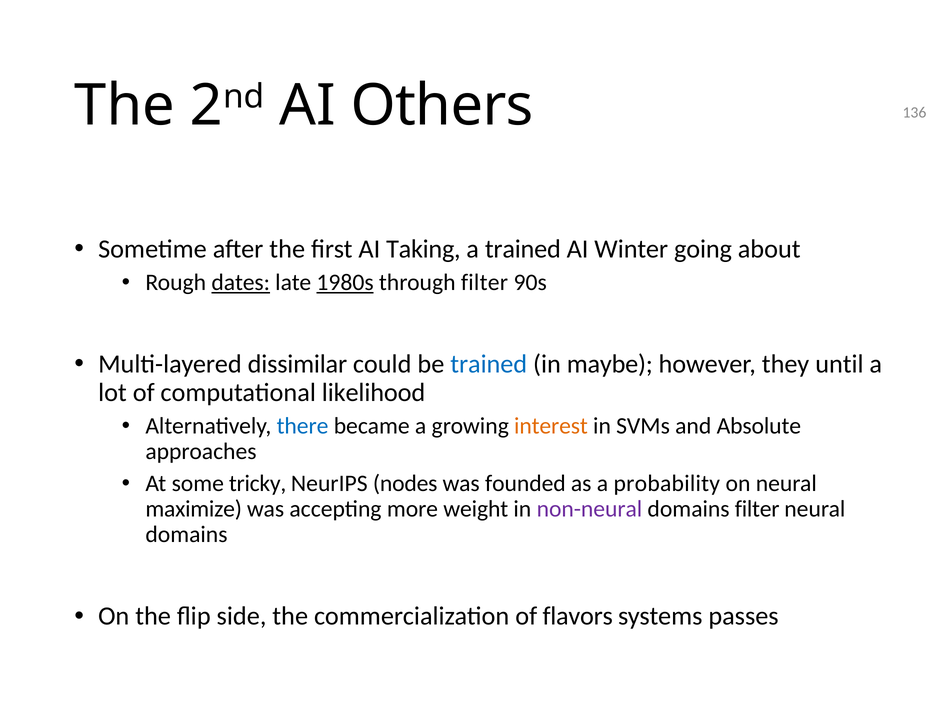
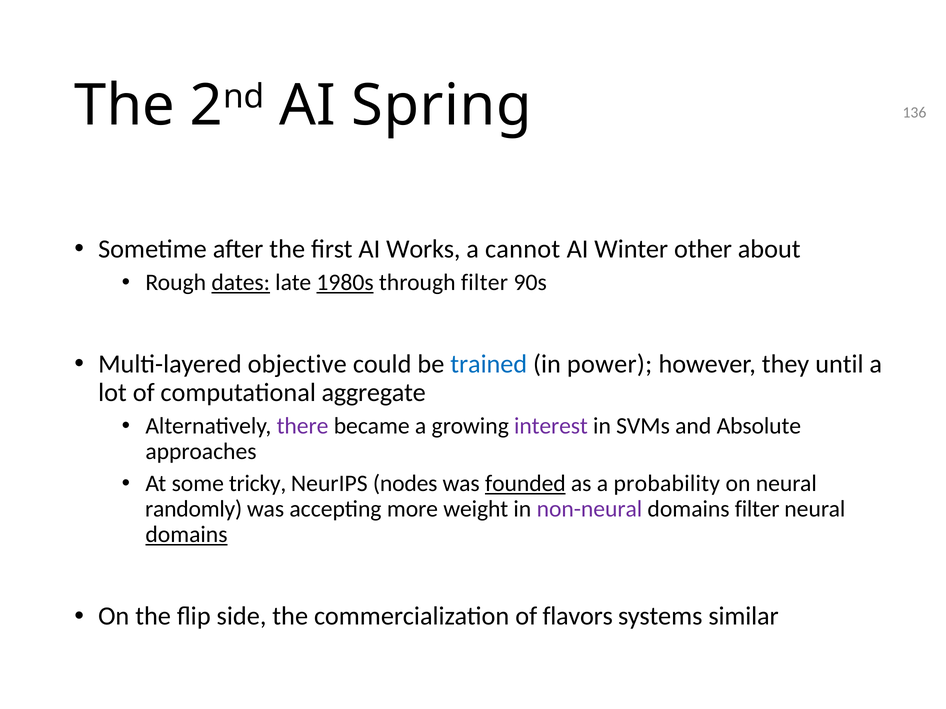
Others: Others -> Spring (442, 106)
Taking: Taking -> Works (423, 249)
a trained: trained -> cannot (523, 249)
going: going -> other (703, 249)
dissimilar: dissimilar -> objective (297, 364)
maybe: maybe -> power (610, 364)
likelihood: likelihood -> aggregate (374, 393)
there colour: blue -> purple (303, 426)
interest colour: orange -> purple (551, 426)
founded underline: none -> present (525, 484)
maximize: maximize -> randomly (194, 509)
domains underline: none -> present (186, 535)
passes: passes -> similar (744, 617)
